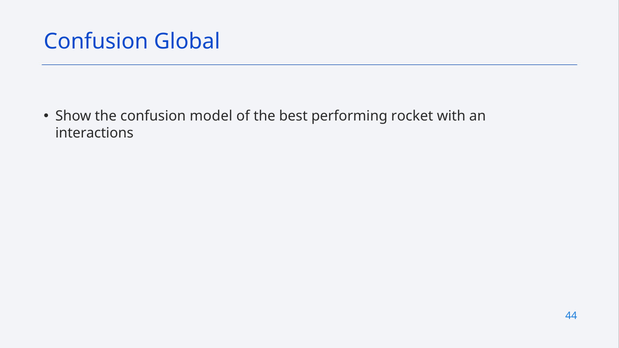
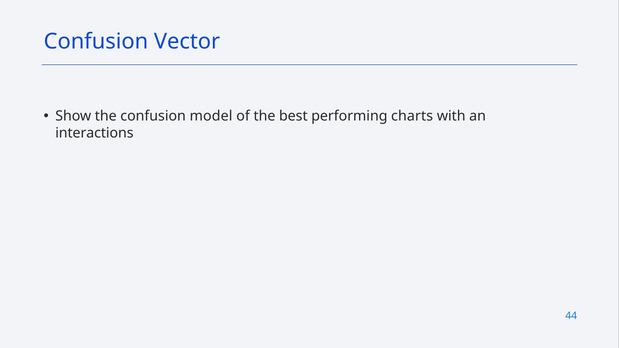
Global: Global -> Vector (187, 41)
rocket: rocket -> charts (412, 116)
